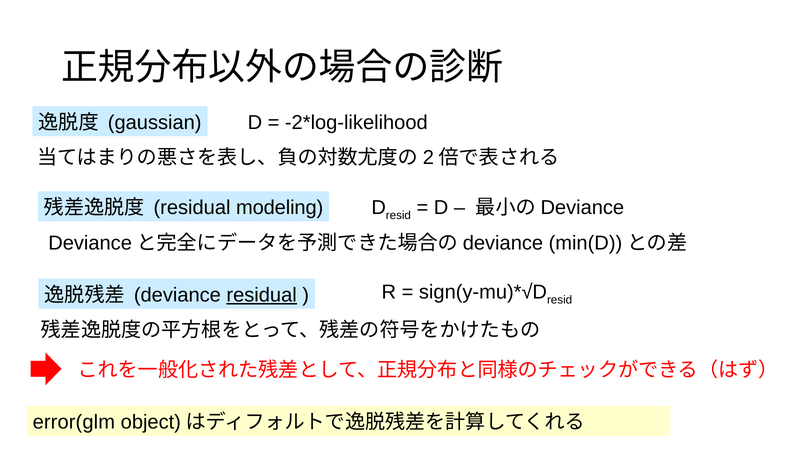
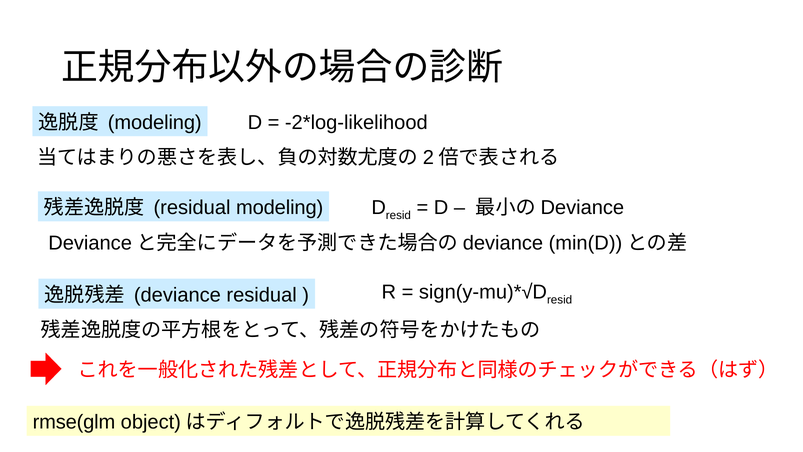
gaussian: gaussian -> modeling (155, 122)
residual underline: present -> none (262, 295)
error(glm: error(glm -> rmse(glm (74, 422)
